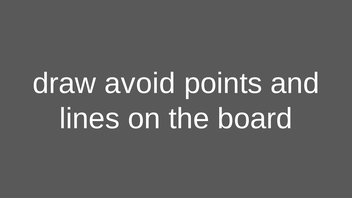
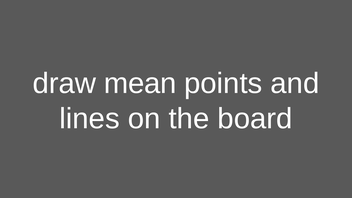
avoid: avoid -> mean (140, 83)
